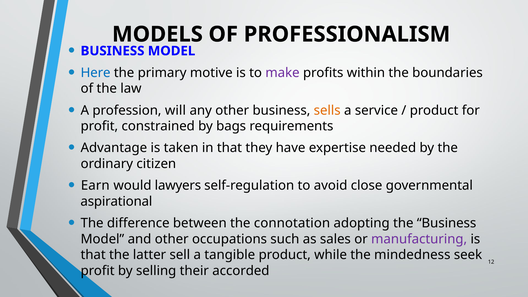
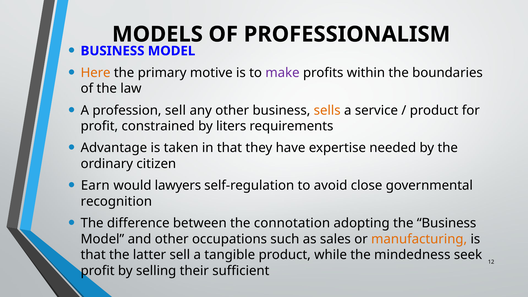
Here colour: blue -> orange (96, 73)
profession will: will -> sell (175, 110)
bags: bags -> liters (231, 126)
aspirational: aspirational -> recognition (116, 201)
manufacturing colour: purple -> orange (419, 239)
accorded: accorded -> sufficient (241, 271)
